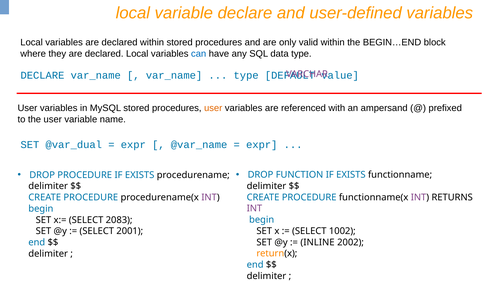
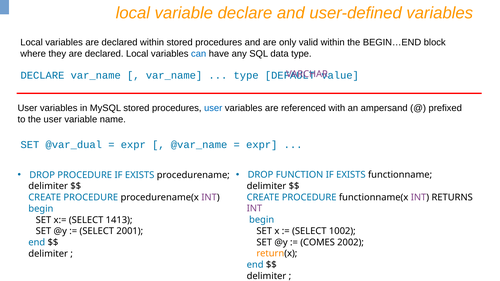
user colour: orange -> blue (213, 108)
2083: 2083 -> 1413 (119, 220)
INLINE: INLINE -> COMES (318, 242)
